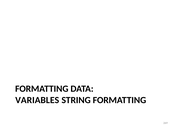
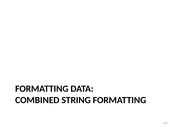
VARIABLES: VARIABLES -> COMBINED (37, 100)
